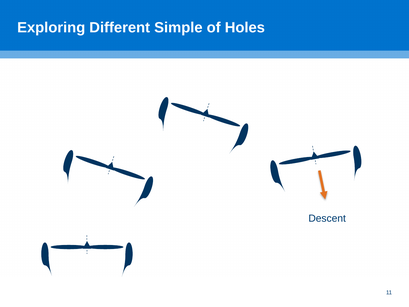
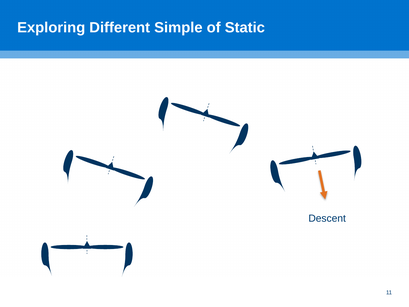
Holes: Holes -> Static (245, 28)
